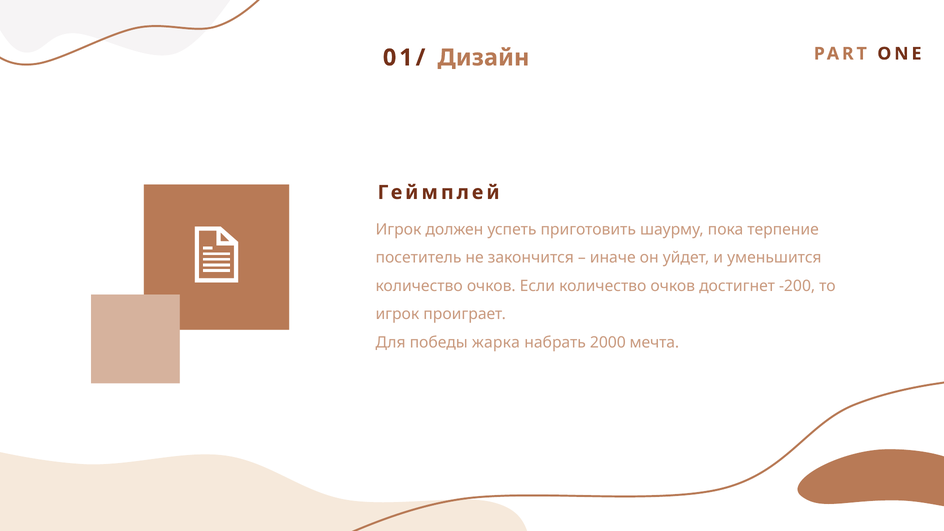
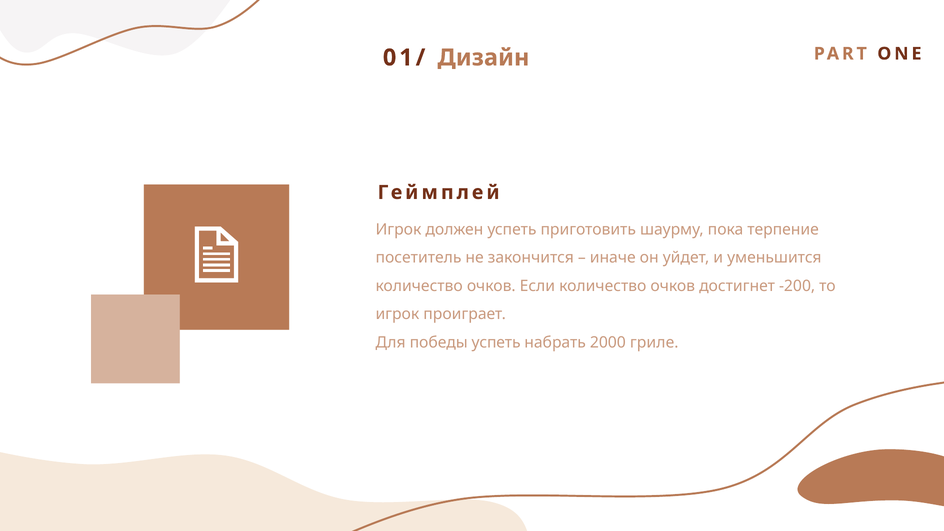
победы жарка: жарка -> успеть (496, 343)
мечта: мечта -> гриле (654, 343)
